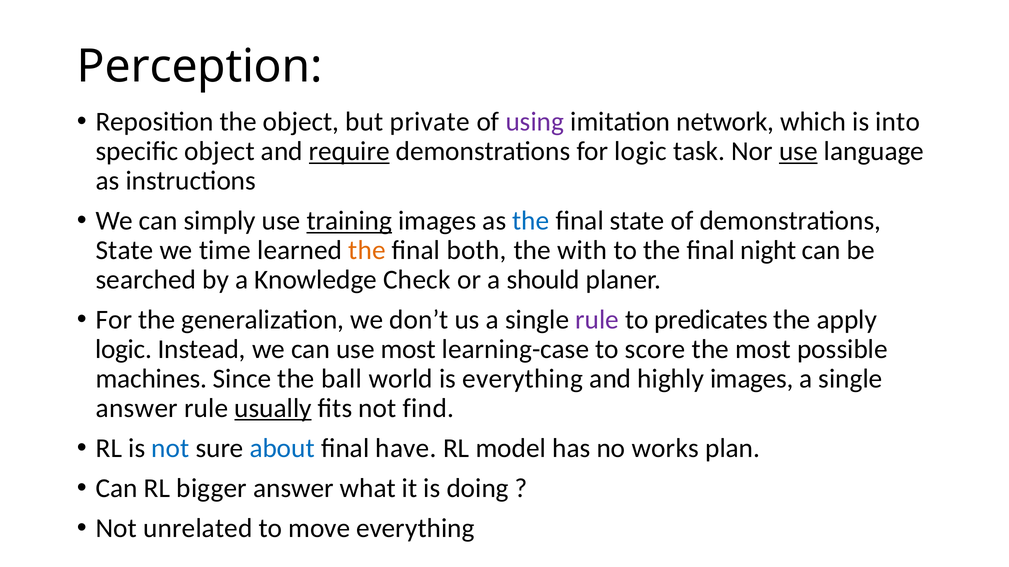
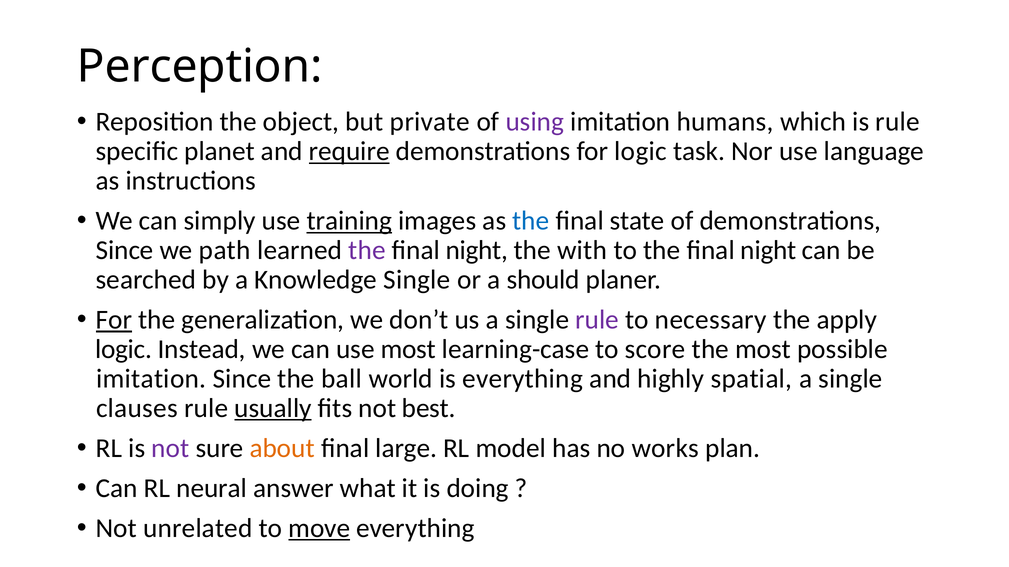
network: network -> humans (725, 122)
is into: into -> rule (898, 122)
specific object: object -> planet (220, 152)
use underline: present -> none (798, 152)
State: State -> Since (125, 251)
time: time -> path (225, 251)
the colour: orange -> purple (367, 251)
both: both -> night (477, 251)
Knowledge Check: Check -> Single (417, 280)
For underline: none -> present (114, 320)
predicates: predicates -> necessary (711, 320)
machines: machines -> imitation (151, 379)
highly images: images -> spatial (751, 379)
answer: answer -> clauses (137, 409)
find: find -> best (429, 409)
not colour: blue -> purple (170, 449)
about colour: blue -> orange (282, 449)
have: have -> large (406, 449)
bigger: bigger -> neural (212, 489)
move underline: none -> present (319, 529)
